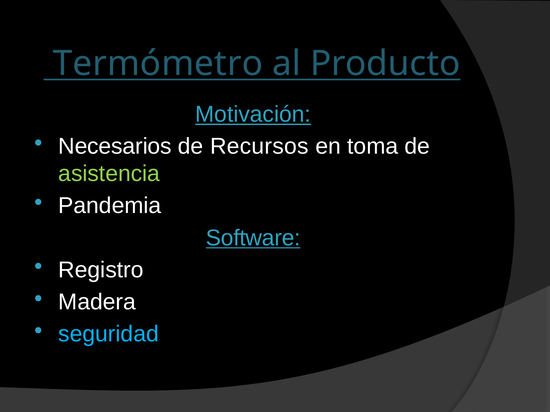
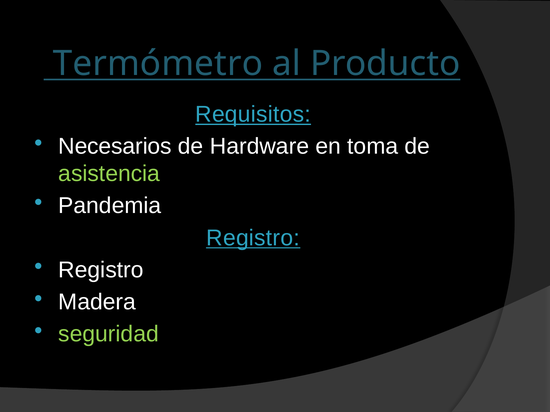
Motivación: Motivación -> Requisitos (253, 114)
Recursos: Recursos -> Hardware (259, 146)
Software: Software -> Registro (253, 238)
seguridad colour: light blue -> light green (109, 334)
